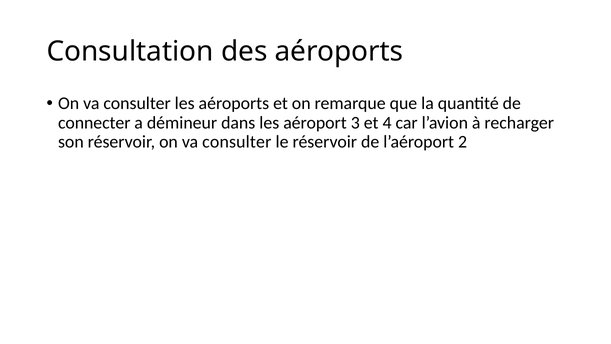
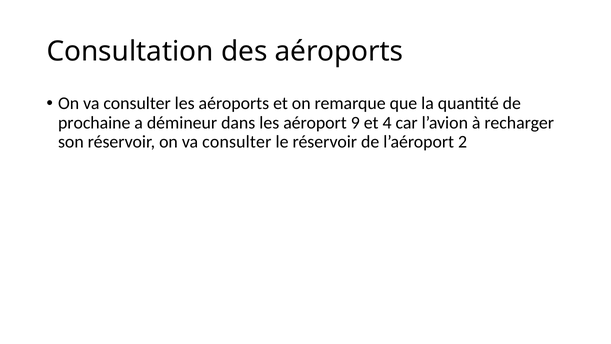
connecter: connecter -> prochaine (94, 123)
3: 3 -> 9 (355, 123)
